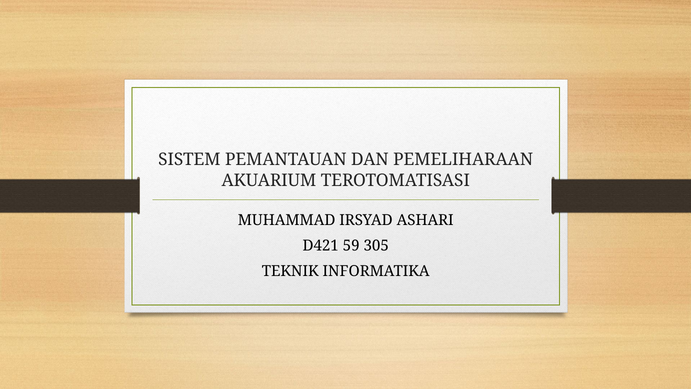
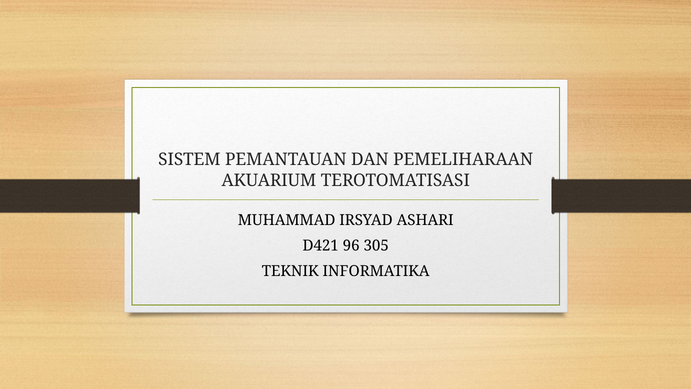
59: 59 -> 96 (351, 246)
